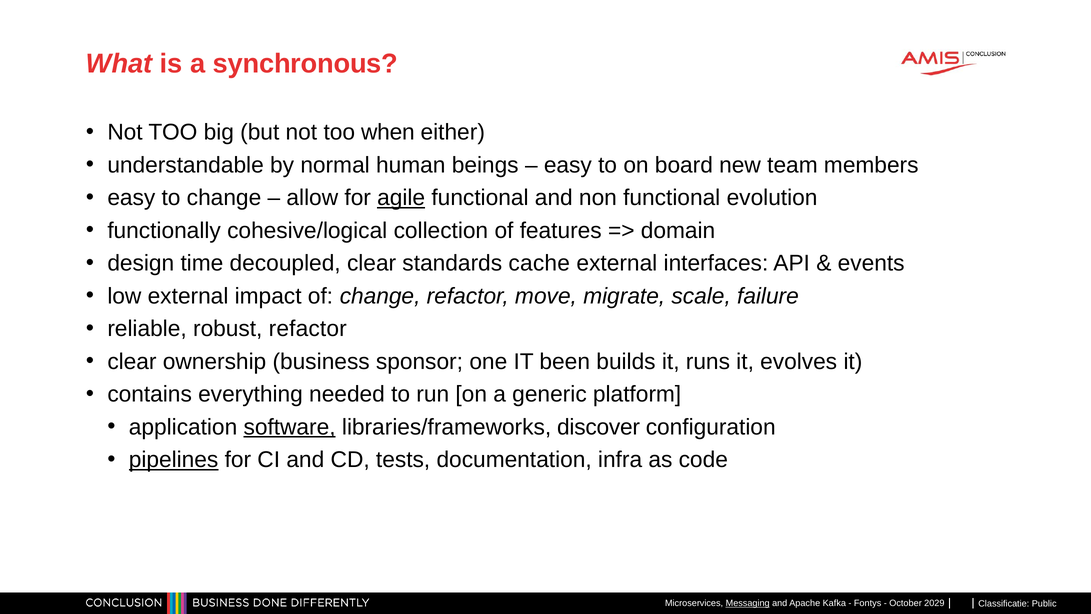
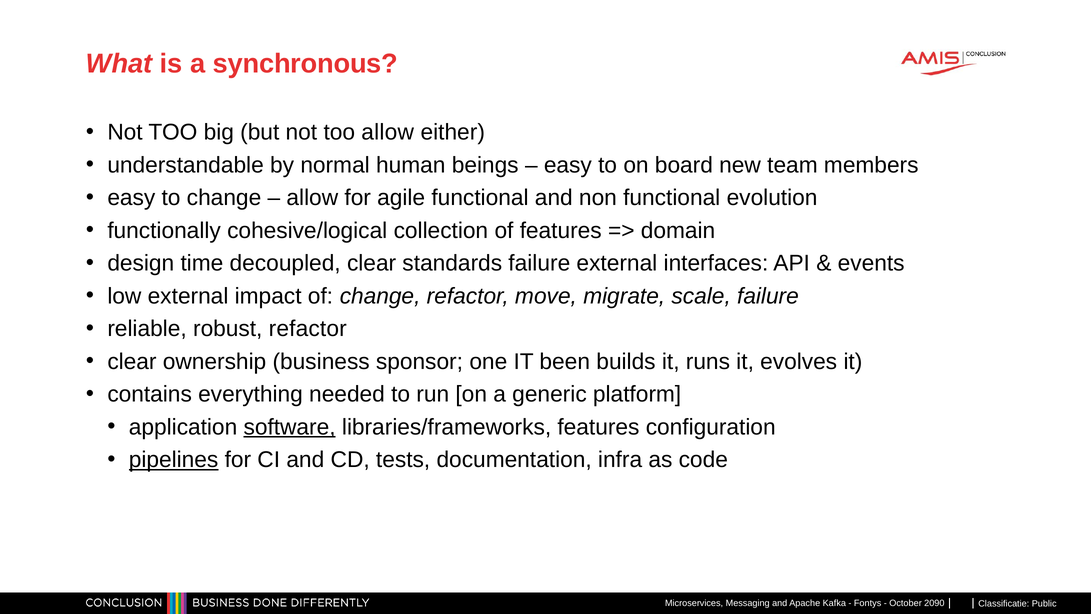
too when: when -> allow (388, 132)
agile underline: present -> none (401, 198)
standards cache: cache -> failure (539, 263)
libraries/frameworks discover: discover -> features (598, 427)
Messaging underline: present -> none (748, 603)
2029: 2029 -> 2090 (934, 603)
